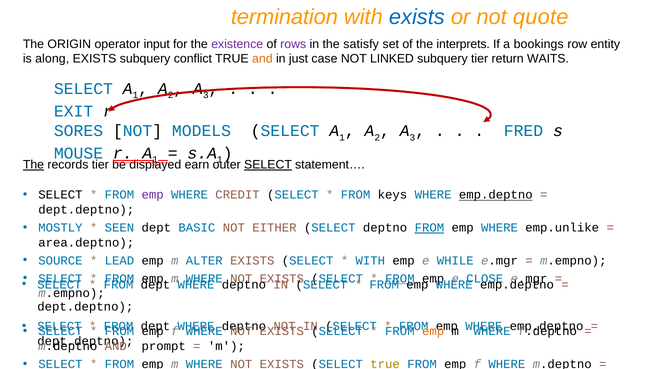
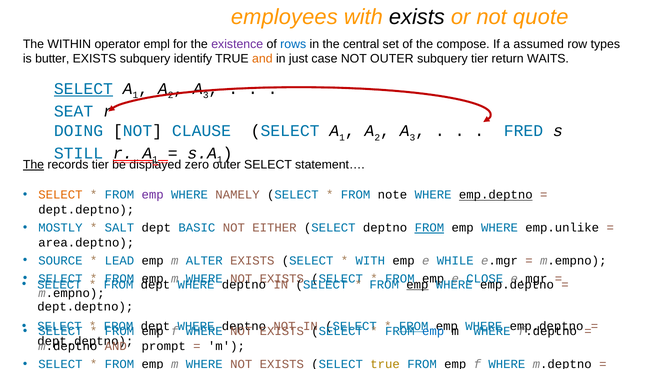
termination: termination -> employees (284, 17)
exists colour: blue -> black (417, 17)
ORIGIN: ORIGIN -> WITHIN (69, 44)
input: input -> empl (157, 44)
rows colour: purple -> blue (293, 44)
satisfy: satisfy -> central (361, 44)
interprets: interprets -> compose (463, 44)
bookings: bookings -> assumed (539, 44)
entity: entity -> types (605, 44)
along: along -> butter (52, 59)
conflict: conflict -> identify (193, 59)
NOT LINKED: LINKED -> OUTER (392, 59)
SELECT underline: none -> present (83, 89)
EXIT: EXIT -> SEAT (74, 111)
SORES: SORES -> DOING (78, 131)
MODELS: MODELS -> CLAUSE (202, 131)
MOUSE: MOUSE -> STILL (78, 153)
earn: earn -> zero (197, 165)
SELECT underline: present -> none (268, 165)
SELECT colour: black -> orange (60, 195)
CREDIT: CREDIT -> NAMELY (238, 195)
keys: keys -> note (392, 195)
SEEN: SEEN -> SALT (119, 228)
FROM underline: present -> none (400, 279)
emp underline: none -> present (417, 285)
FROM underline: none -> present (414, 326)
emp colour: orange -> blue (433, 331)
